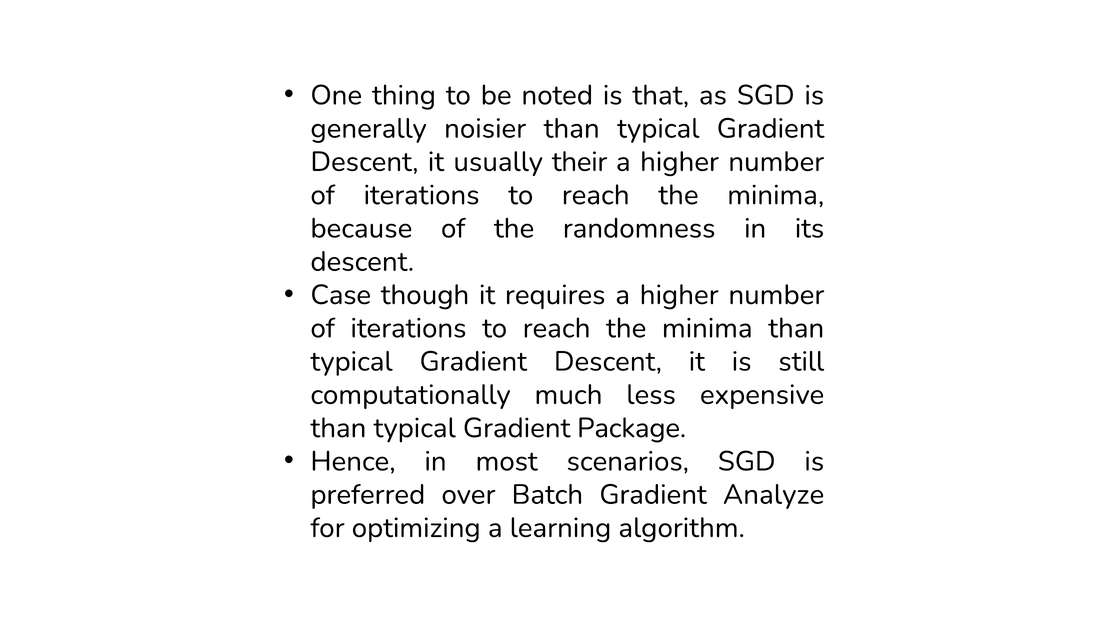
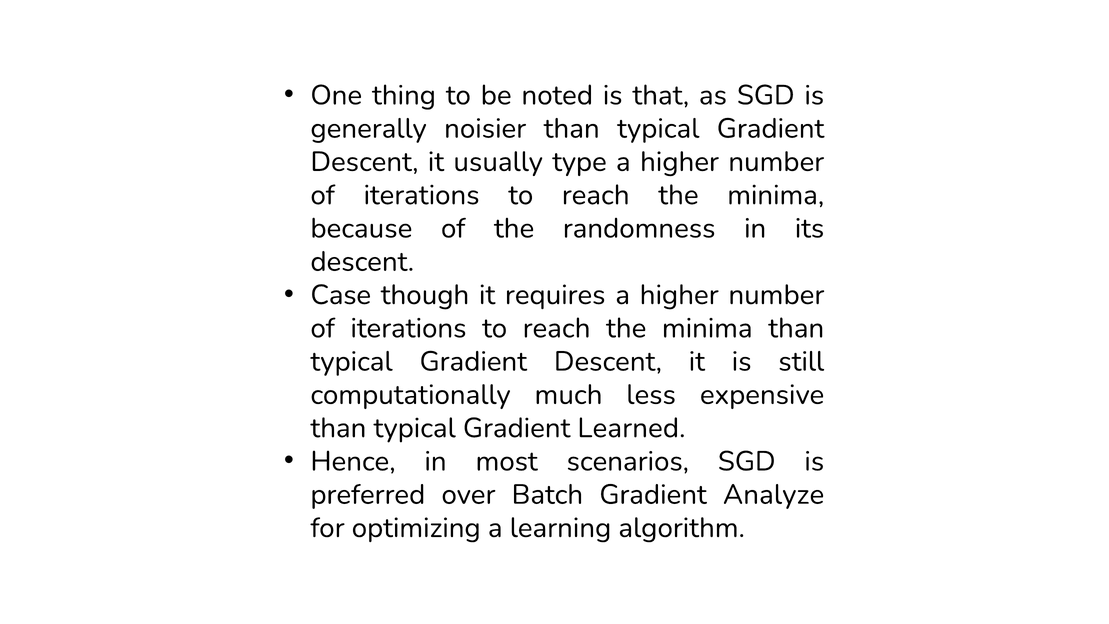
their: their -> type (580, 162)
Package: Package -> Learned (631, 428)
